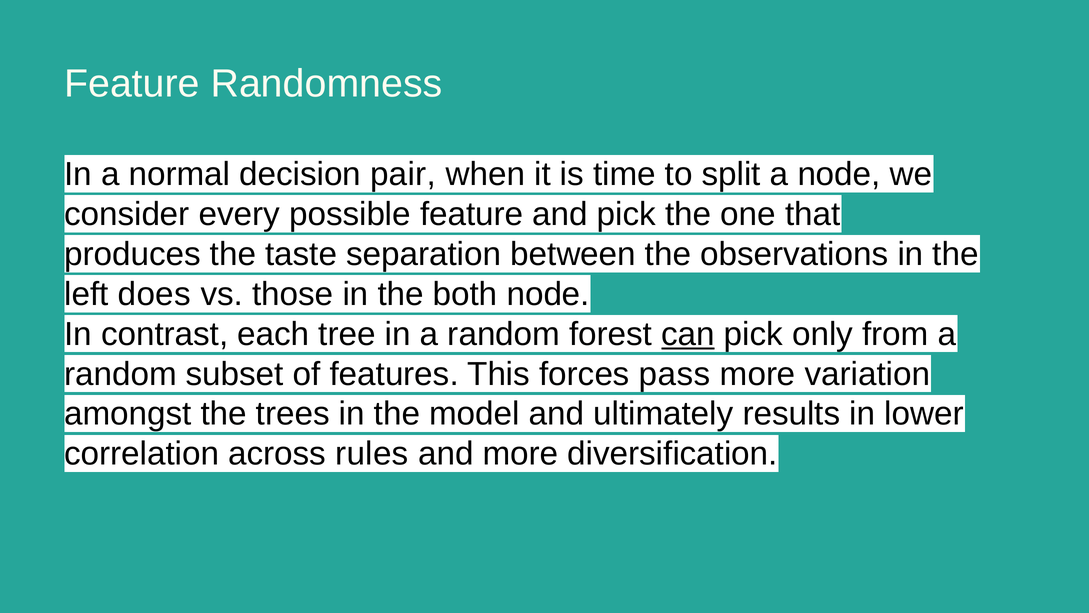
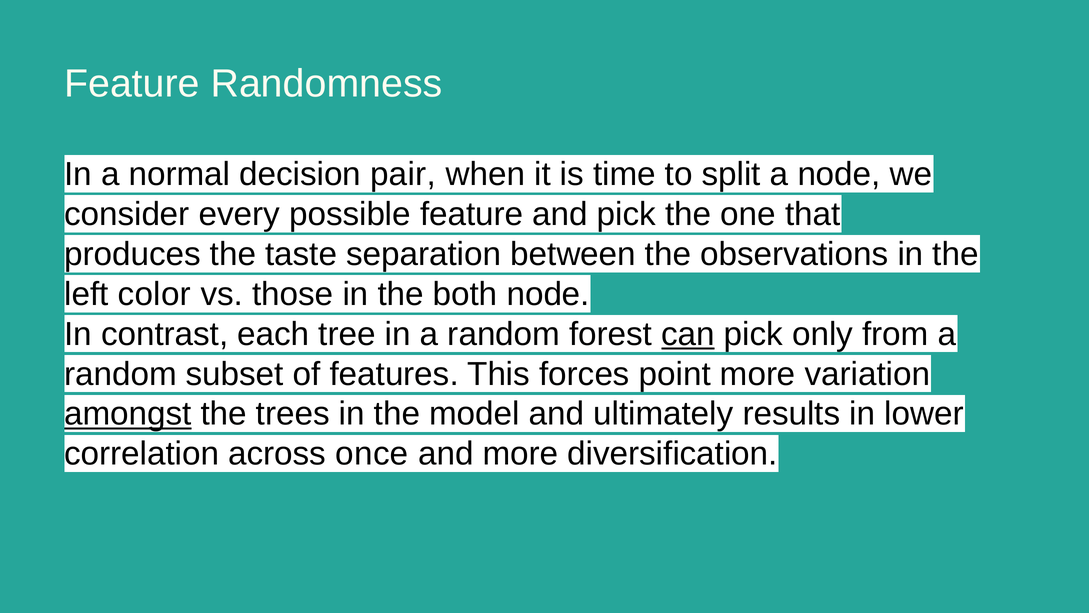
does: does -> color (154, 294)
pass: pass -> point (675, 374)
amongst underline: none -> present (128, 414)
rules: rules -> once (372, 454)
